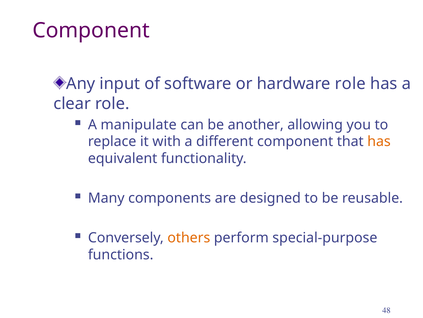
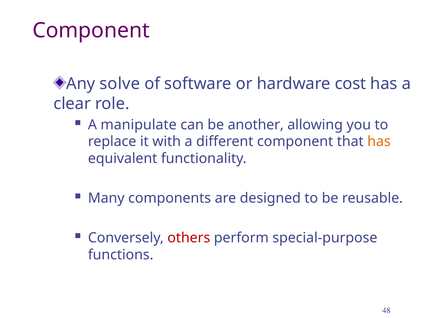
input: input -> solve (120, 84)
hardware role: role -> cost (350, 84)
others colour: orange -> red (189, 237)
